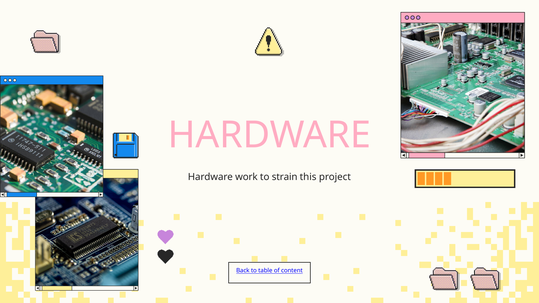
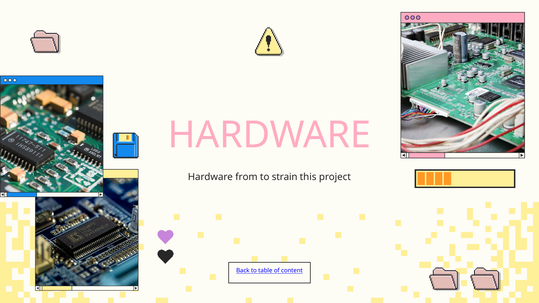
work: work -> from (246, 177)
